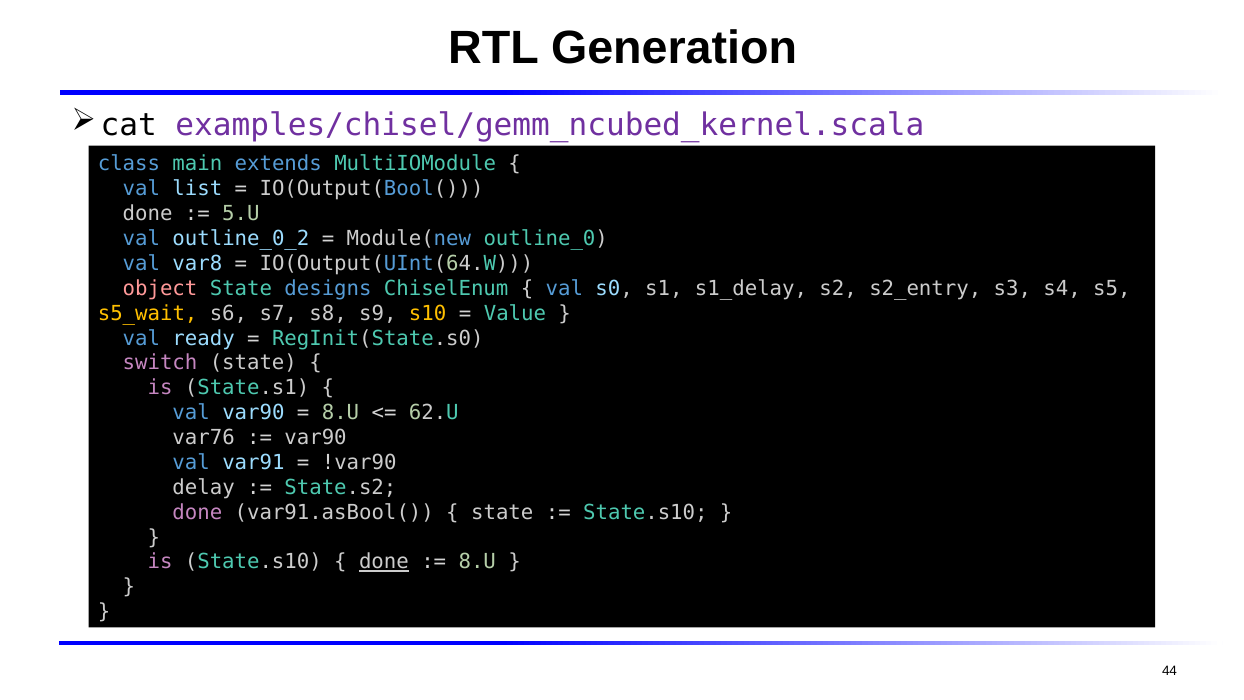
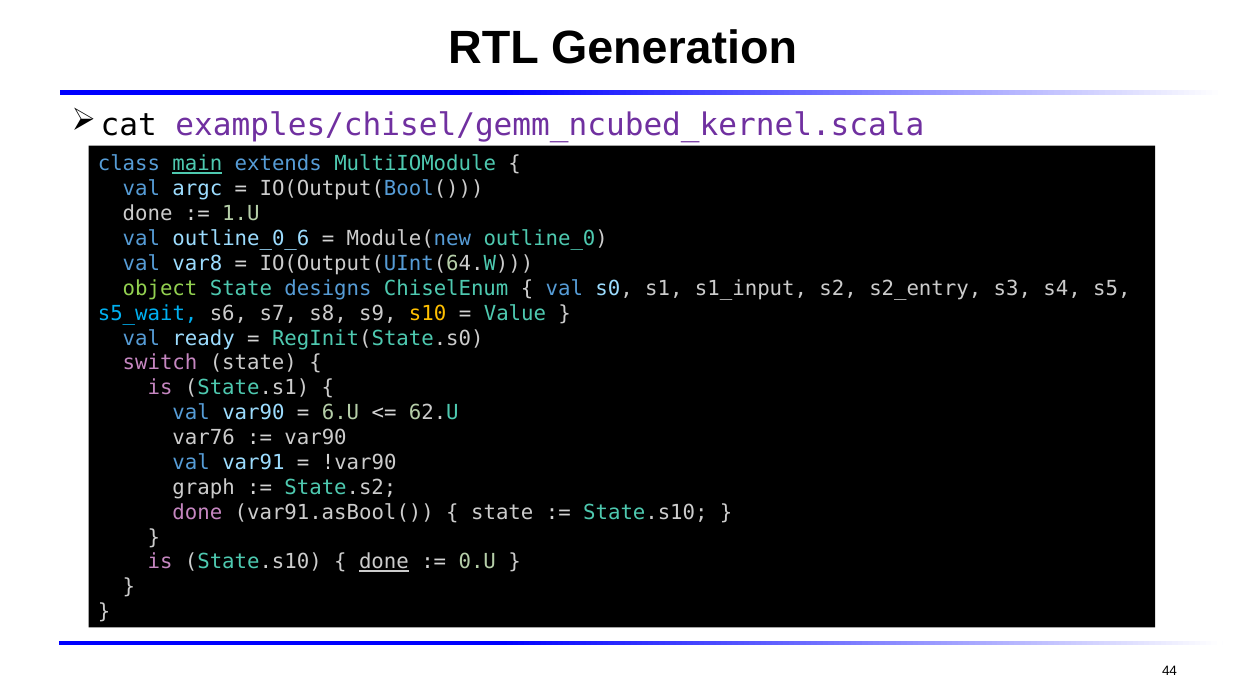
main underline: none -> present (197, 164)
list: list -> argc (197, 189)
5.U: 5.U -> 1.U (241, 214)
outline_0_2: outline_0_2 -> outline_0_6 (241, 239)
object colour: pink -> light green (160, 288)
s1_delay: s1_delay -> s1_input (751, 288)
s5_wait colour: yellow -> light blue (148, 313)
8.U: 8.U -> 6.U (340, 413)
delay: delay -> graph (204, 487)
8.U: 8.U -> 0.U (477, 562)
